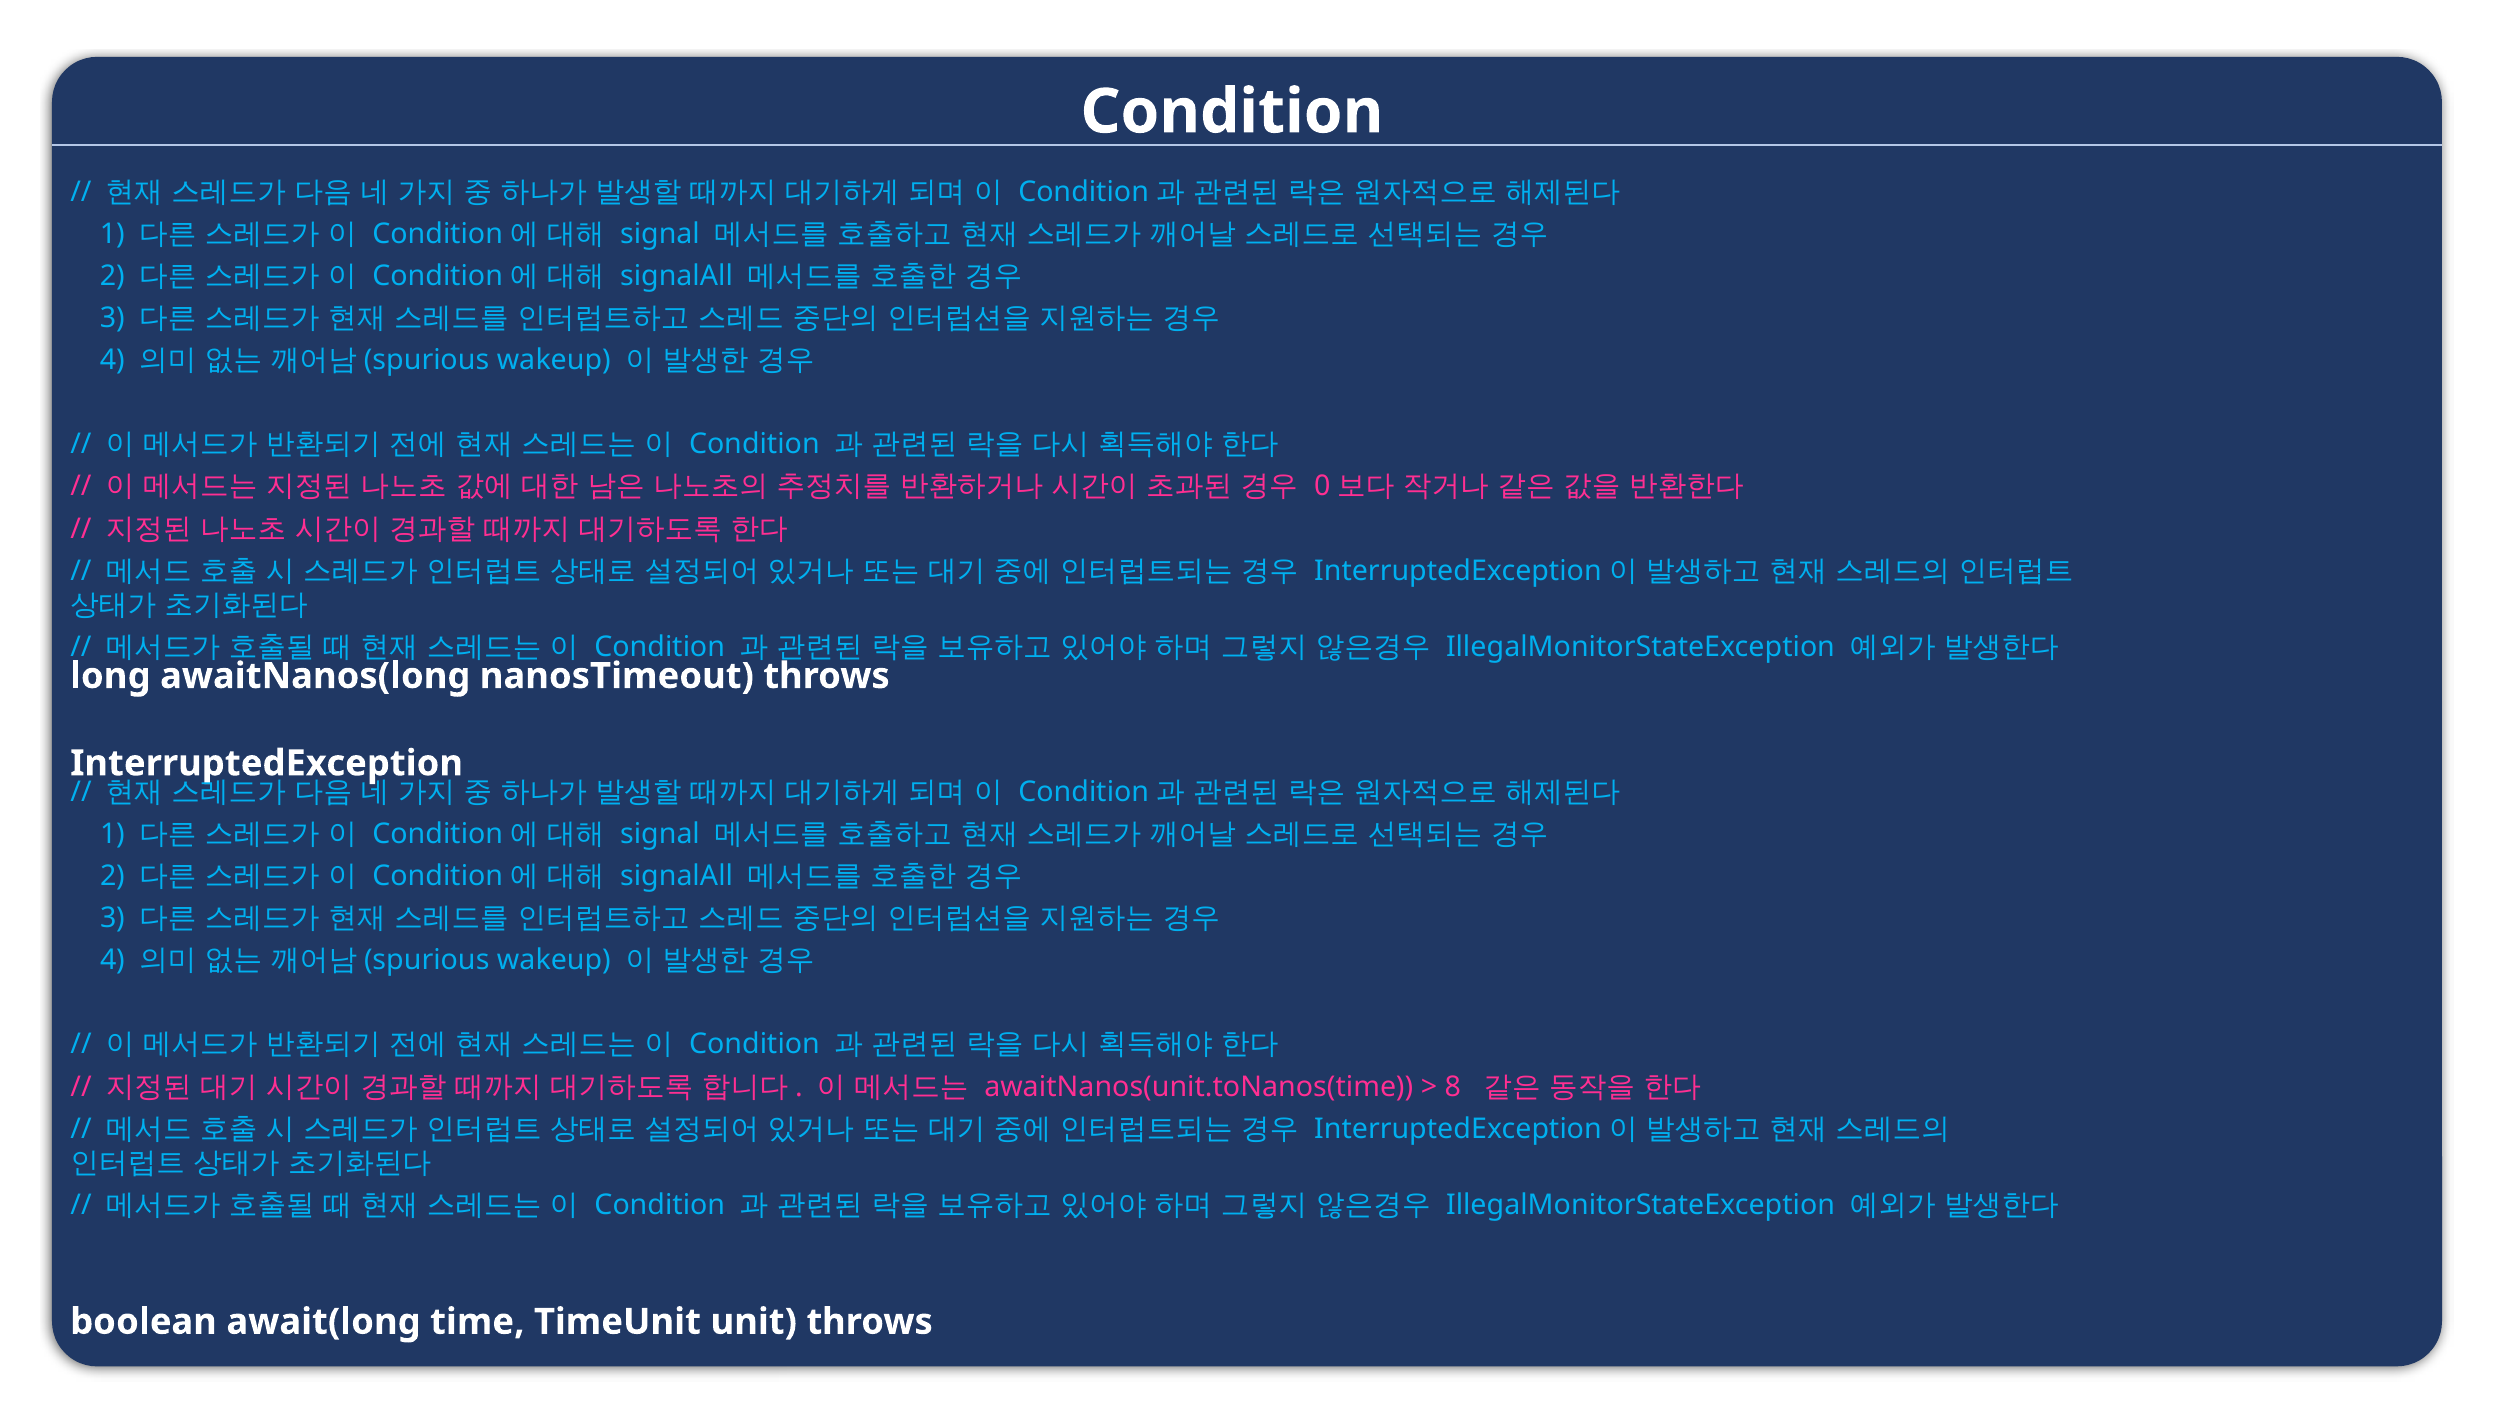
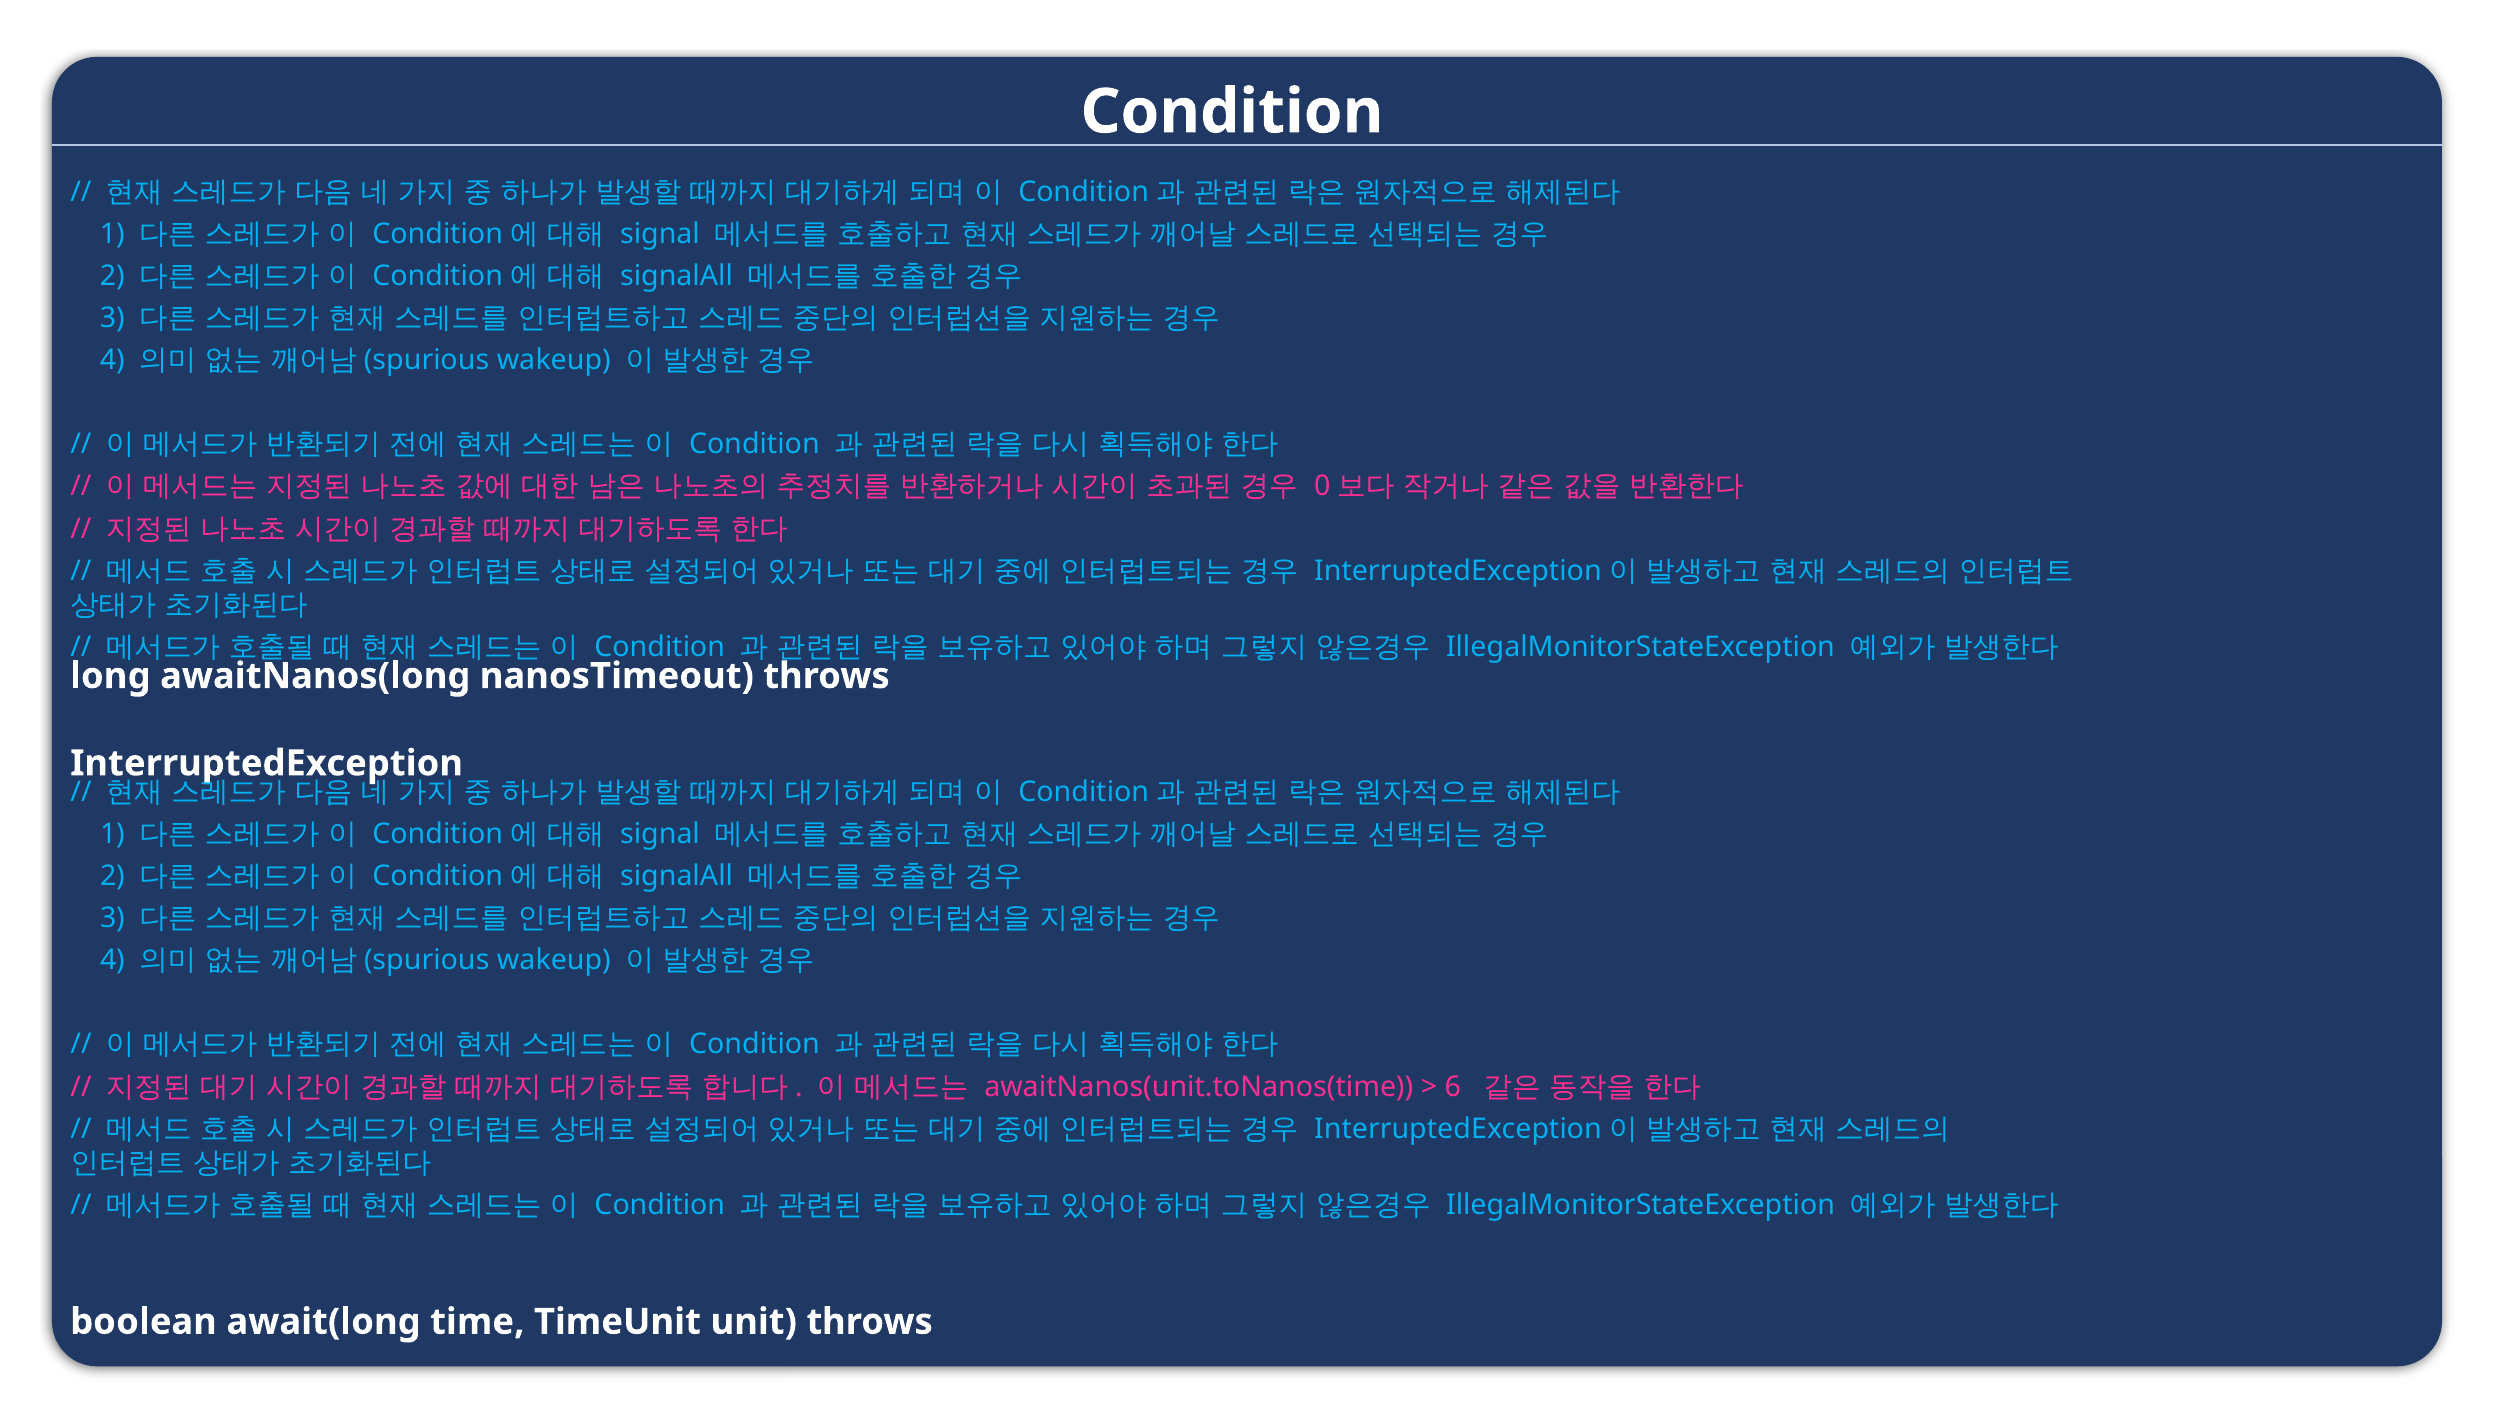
8: 8 -> 6 (1453, 1087)
